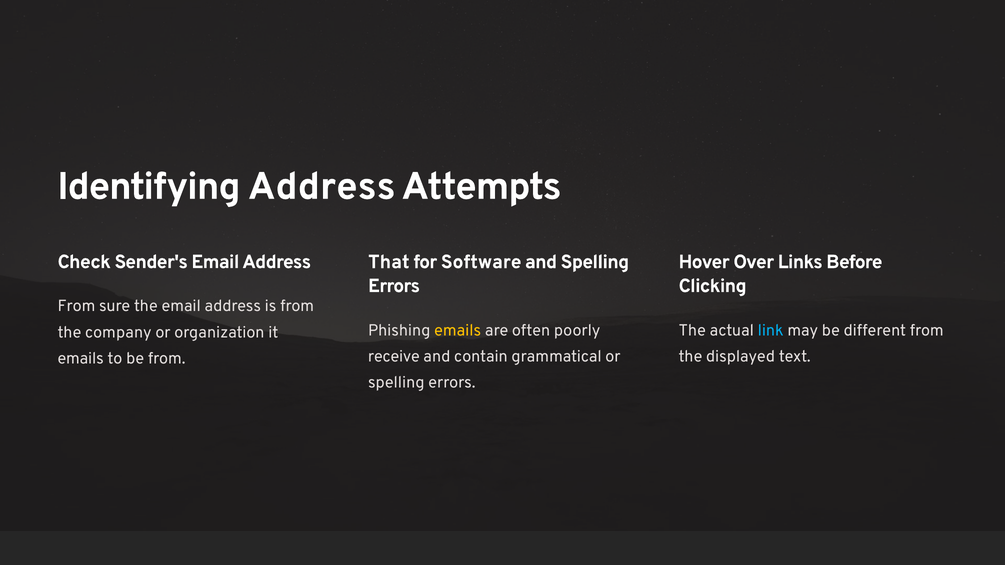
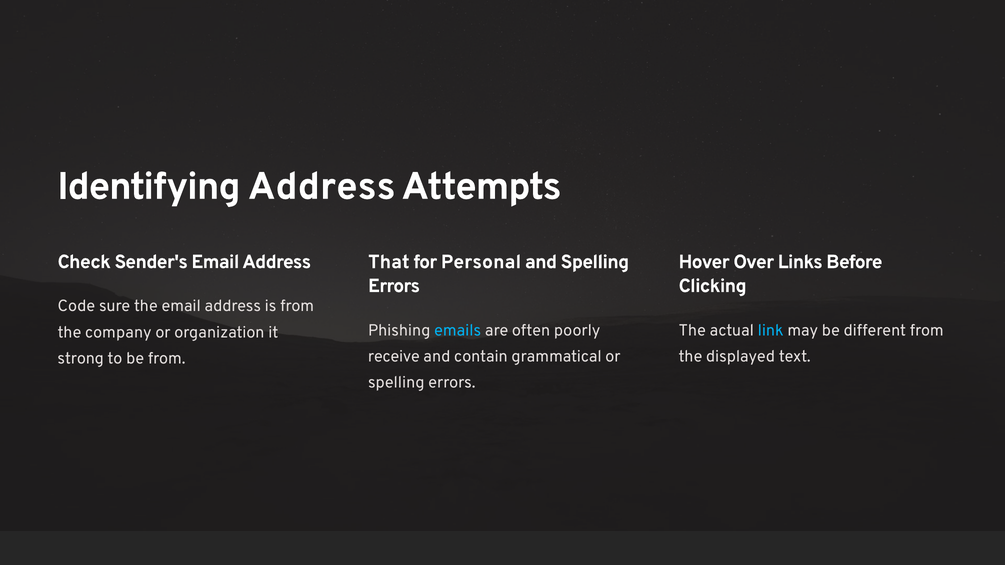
Software: Software -> Personal (481, 262)
From: From -> Code (76, 306)
emails colour: yellow -> light blue (458, 330)
emails: emails -> strong (81, 359)
